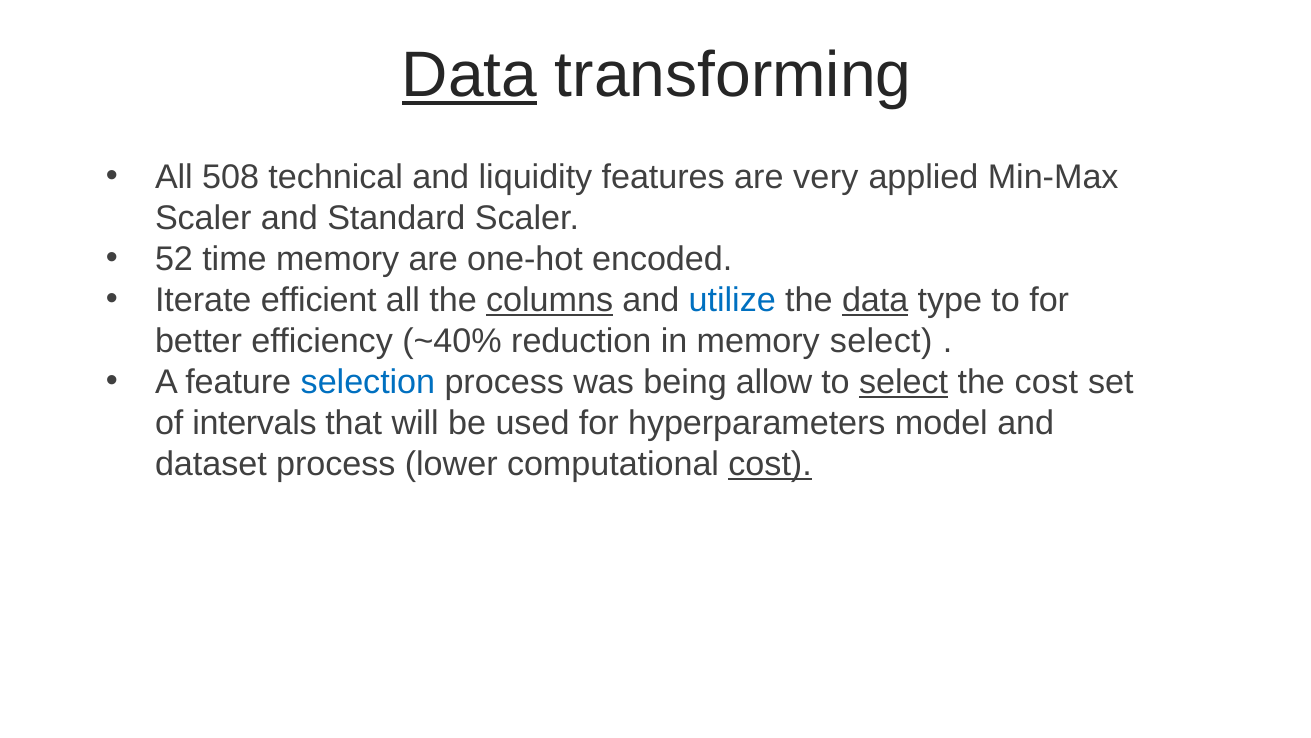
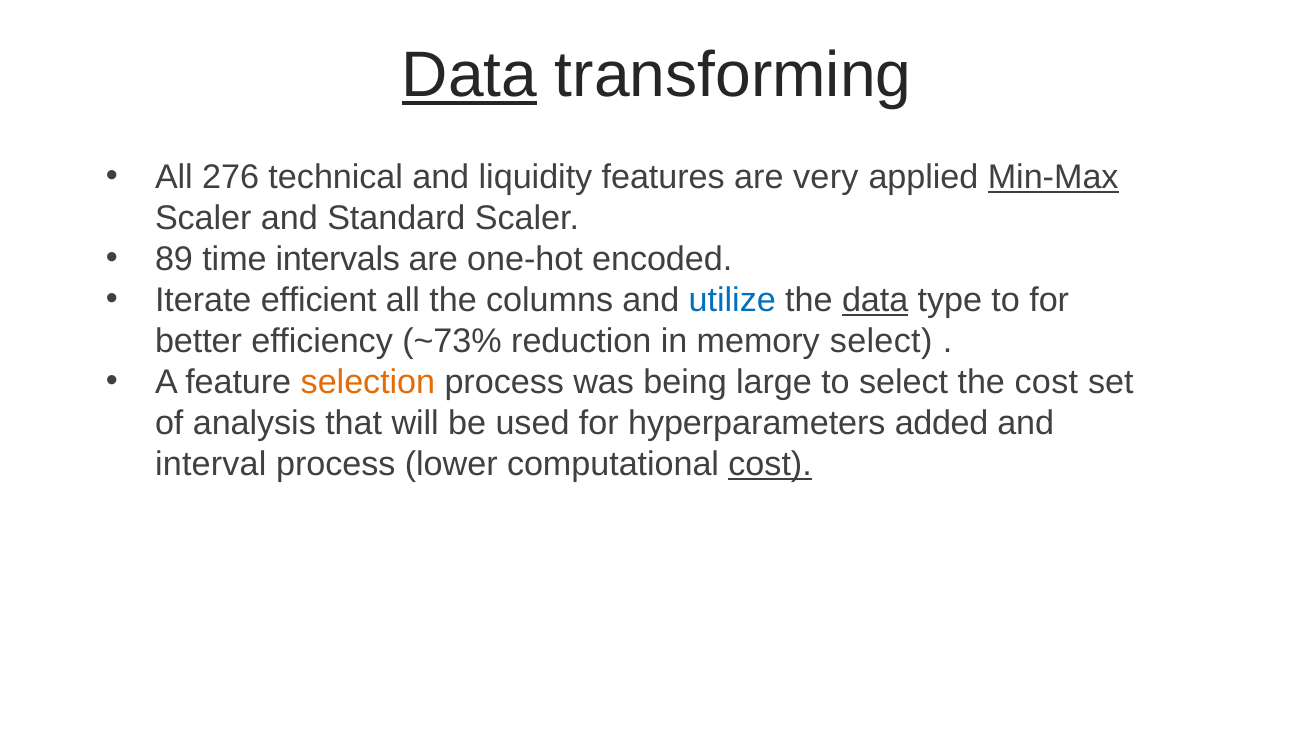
508: 508 -> 276 (231, 177)
Min-Max underline: none -> present (1053, 177)
52: 52 -> 89 (174, 259)
time memory: memory -> intervals (338, 259)
columns underline: present -> none (550, 300)
~40%: ~40% -> ~73% (452, 341)
selection colour: blue -> orange (368, 382)
allow: allow -> large (774, 382)
select underline: present -> none (904, 382)
intervals: intervals -> analysis (254, 423)
model: model -> added (942, 423)
dataset: dataset -> interval (211, 464)
